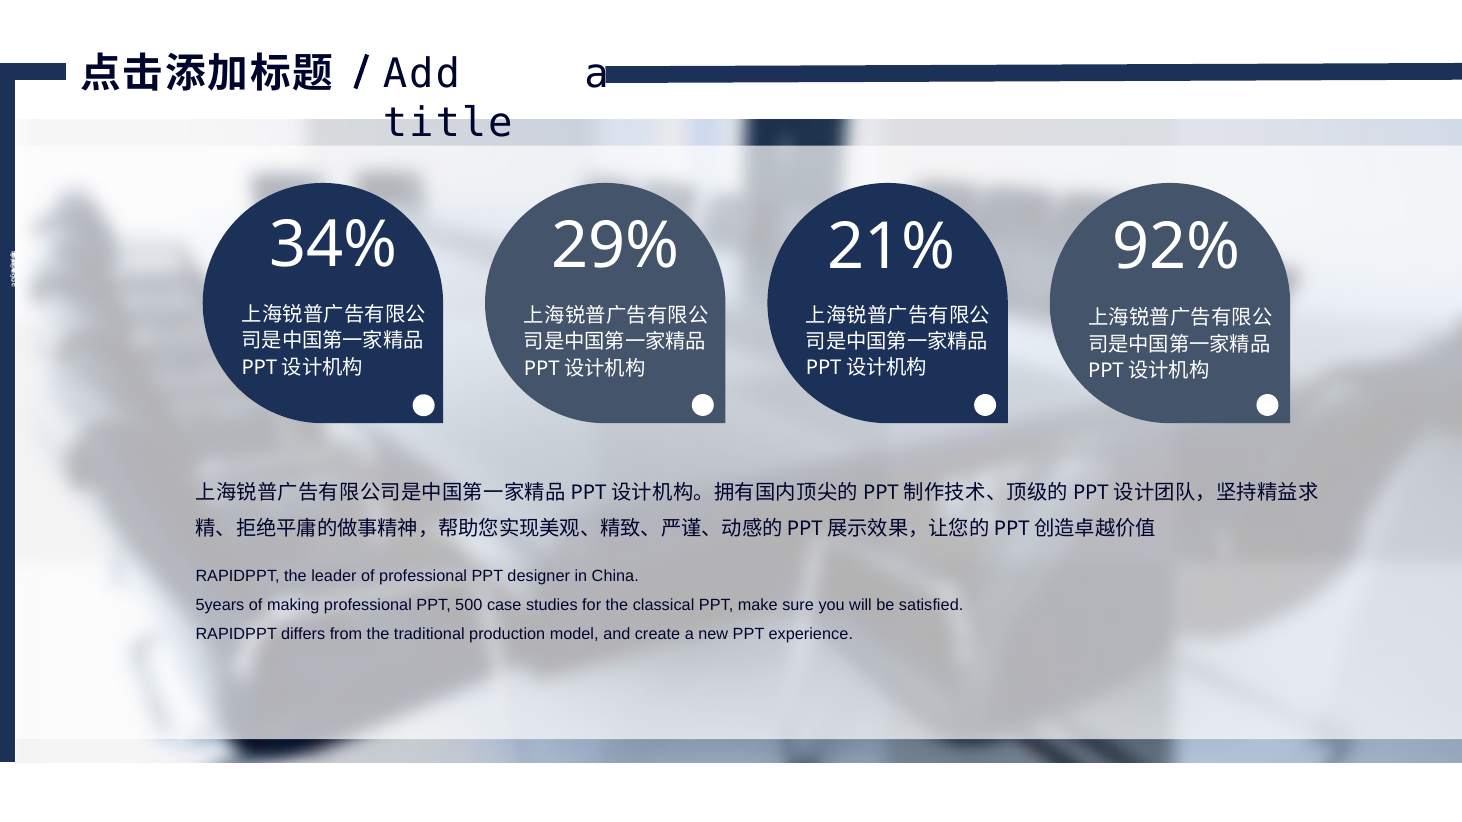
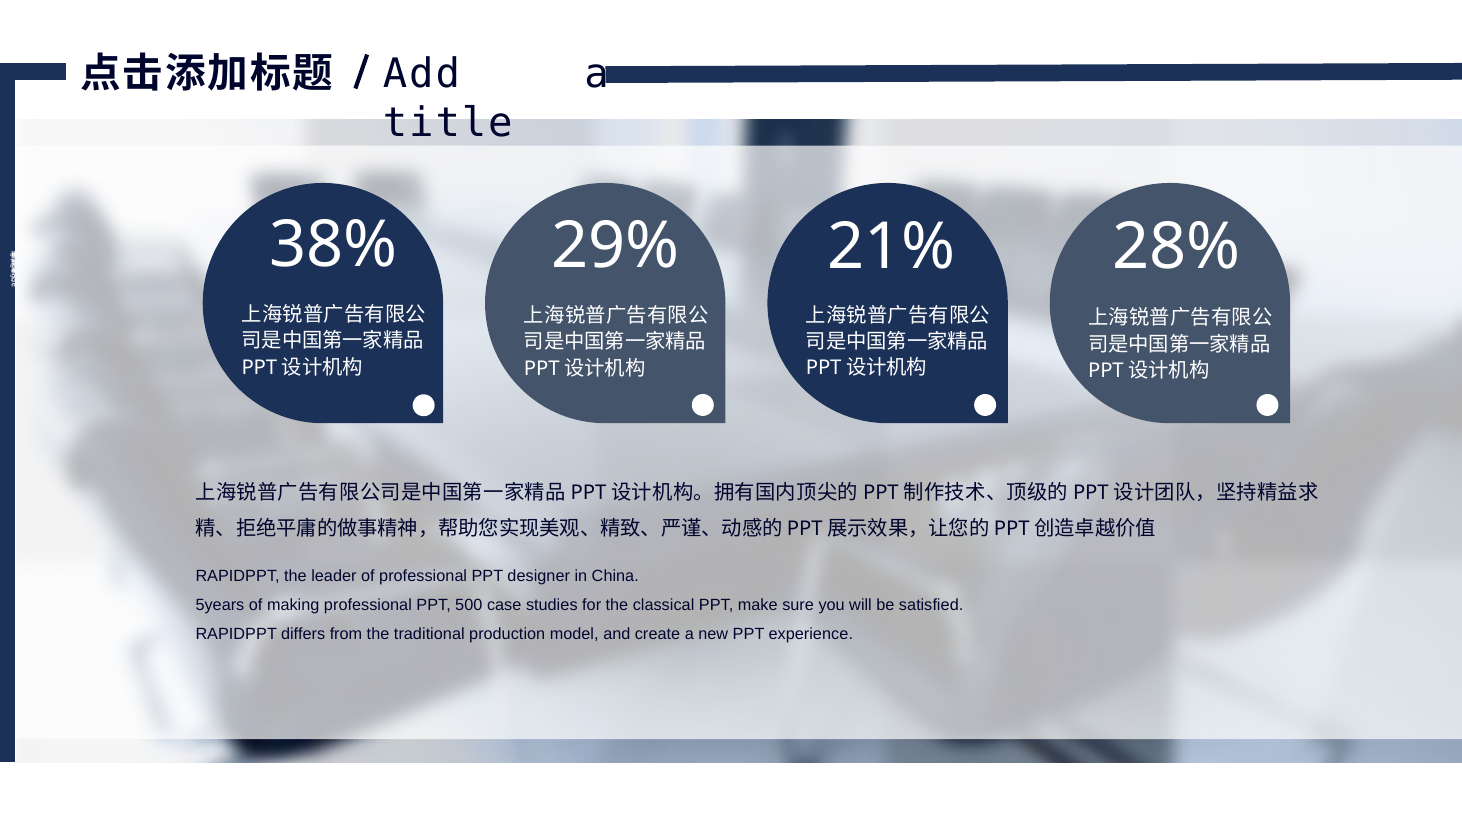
92%: 92% -> 28% (1176, 247)
34%: 34% -> 38% (334, 245)
